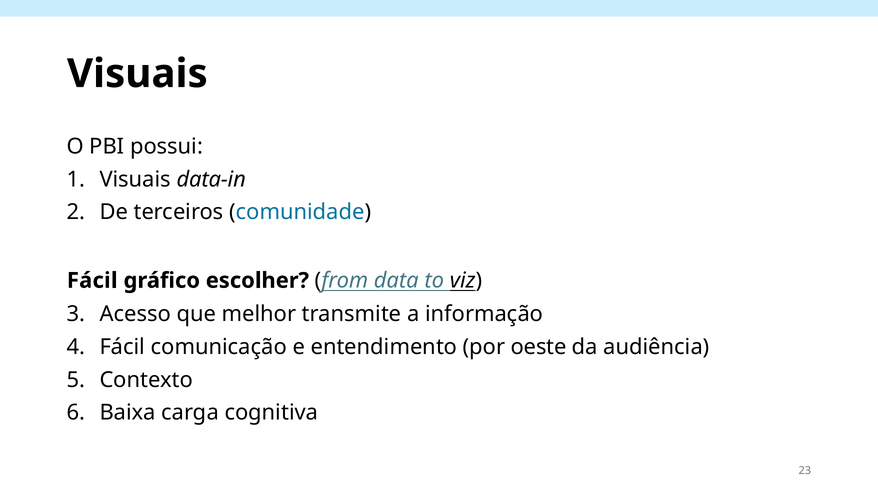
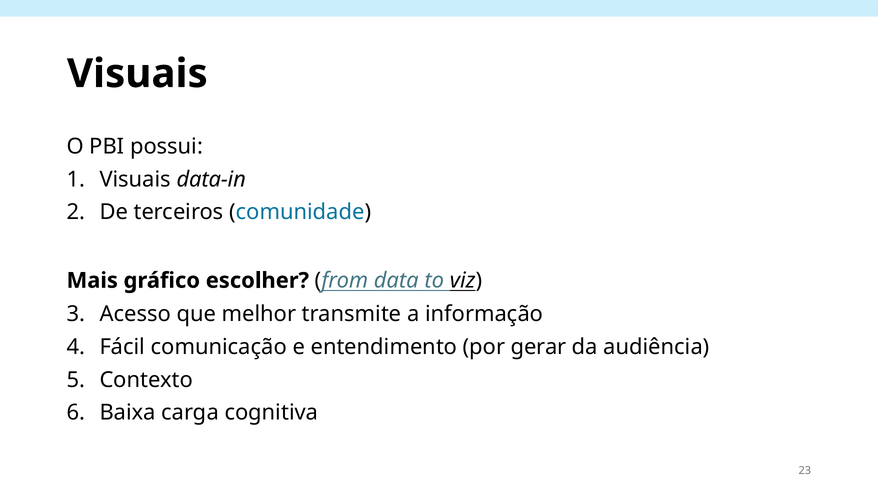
Fácil: Fácil -> Mais (92, 280)
oeste: oeste -> gerar (539, 347)
